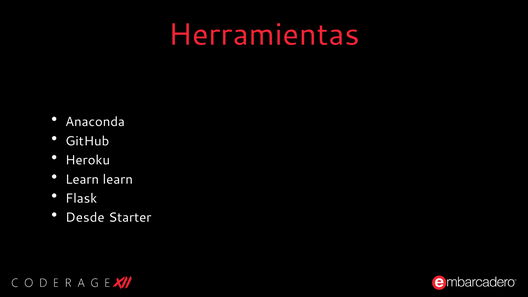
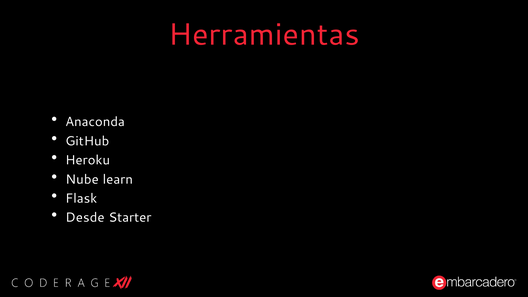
Learn: Learn -> Nube (82, 179)
